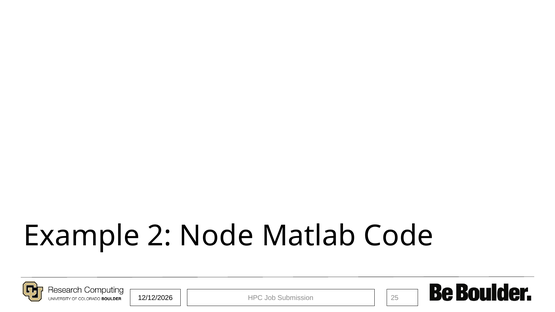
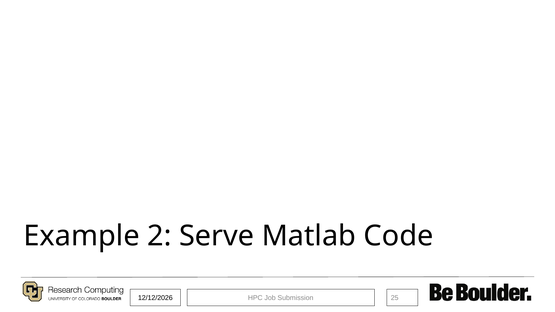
Node: Node -> Serve (217, 236)
